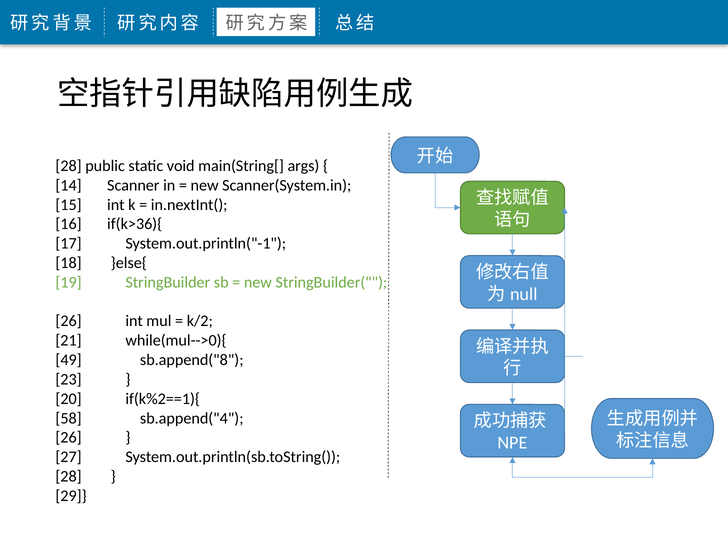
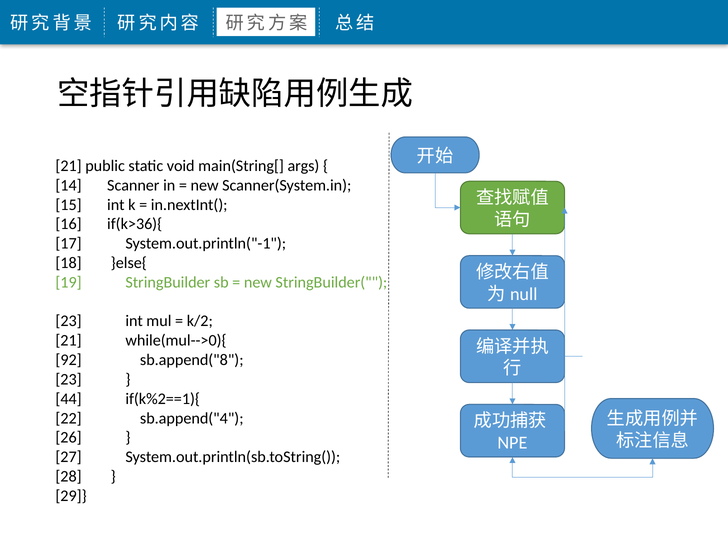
28: 28 -> 21 (69, 166)
26: 26 -> 23 (69, 321)
49: 49 -> 92 (69, 360)
20: 20 -> 44 (69, 399)
58: 58 -> 22 (69, 418)
